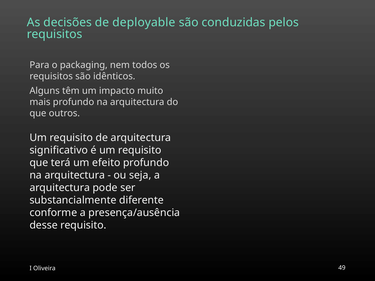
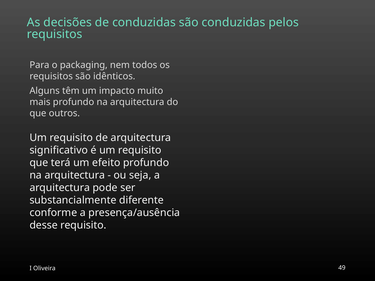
de deployable: deployable -> conduzidas (144, 23)
